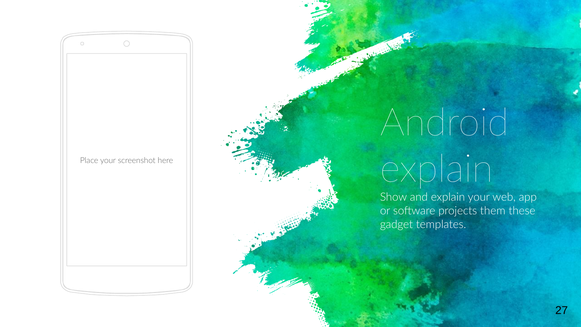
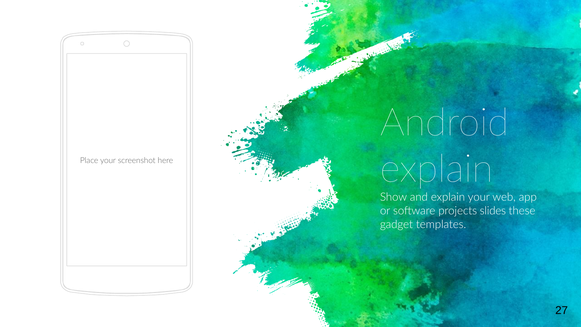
them: them -> slides (493, 211)
